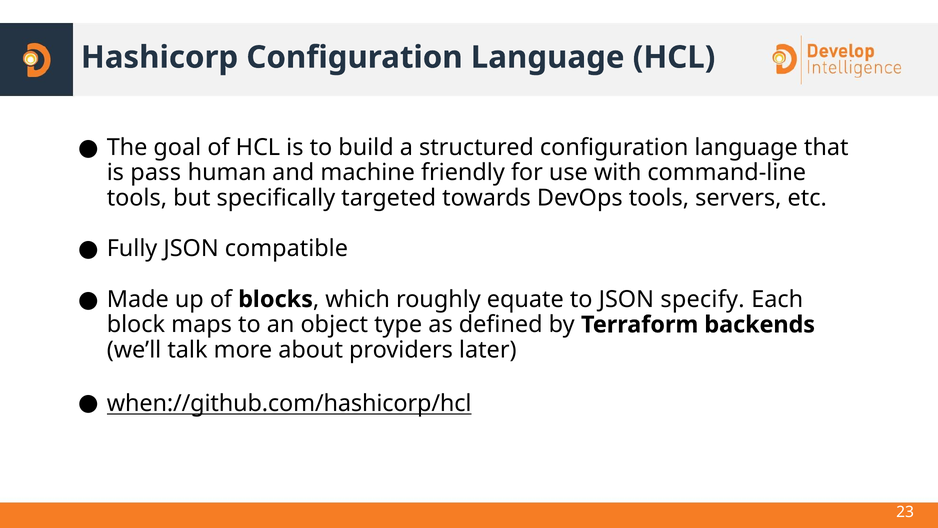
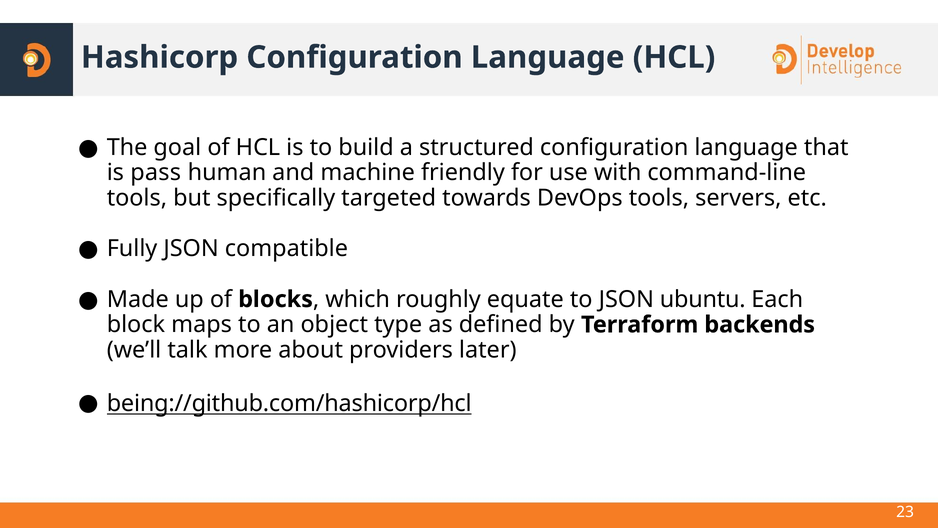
specify: specify -> ubuntu (703, 299)
when://github.com/hashicorp/hcl: when://github.com/hashicorp/hcl -> being://github.com/hashicorp/hcl (289, 403)
